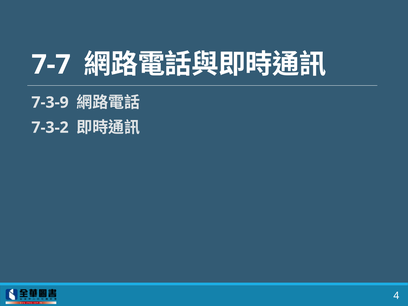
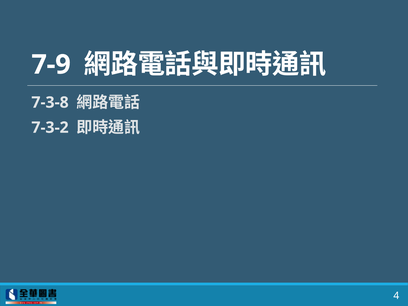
7-7: 7-7 -> 7-9 (51, 65)
7-3-9: 7-3-9 -> 7-3-8 (50, 102)
